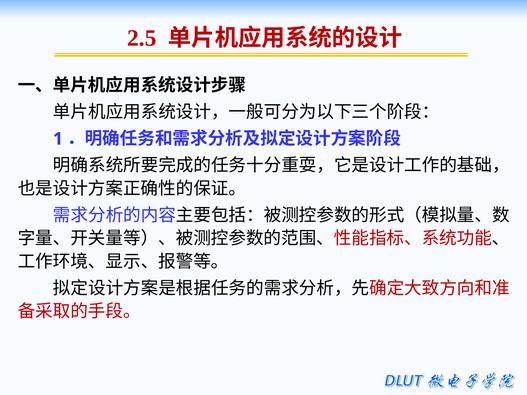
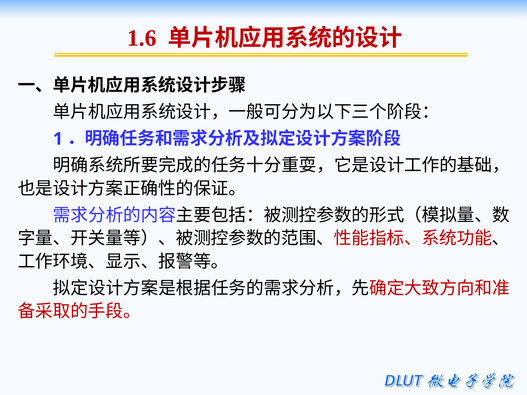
2.5: 2.5 -> 1.6 (142, 38)
